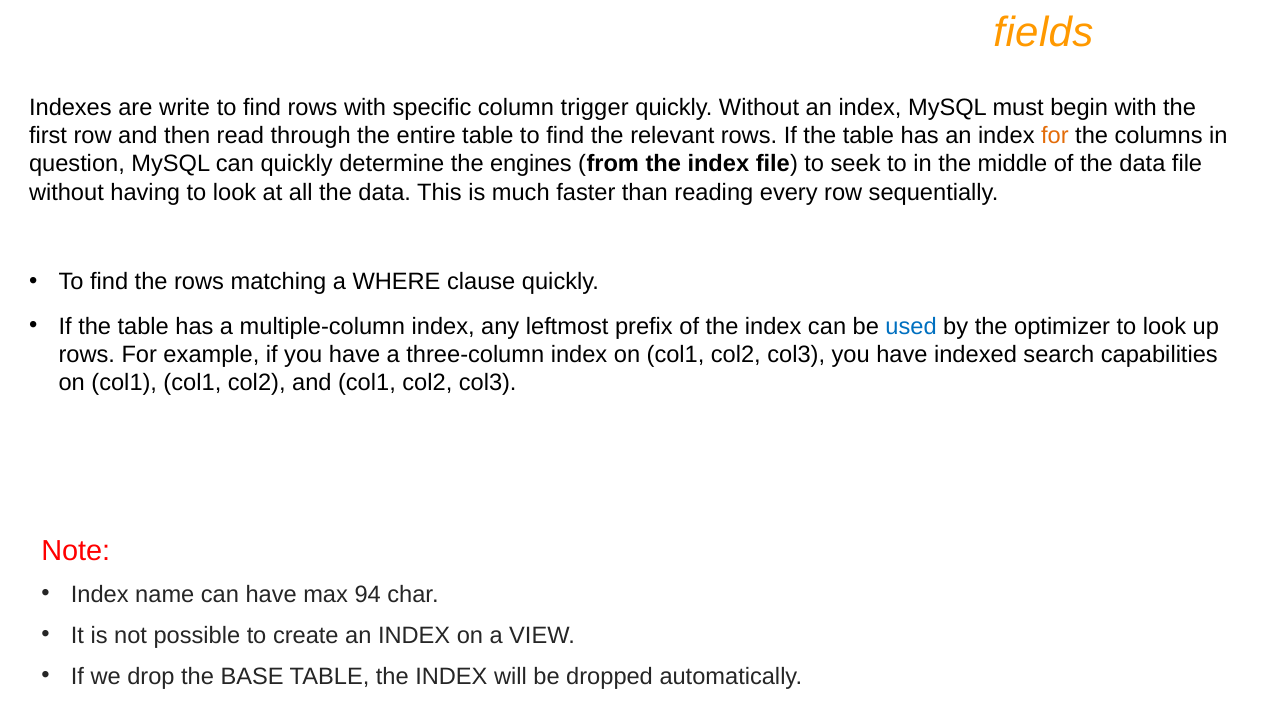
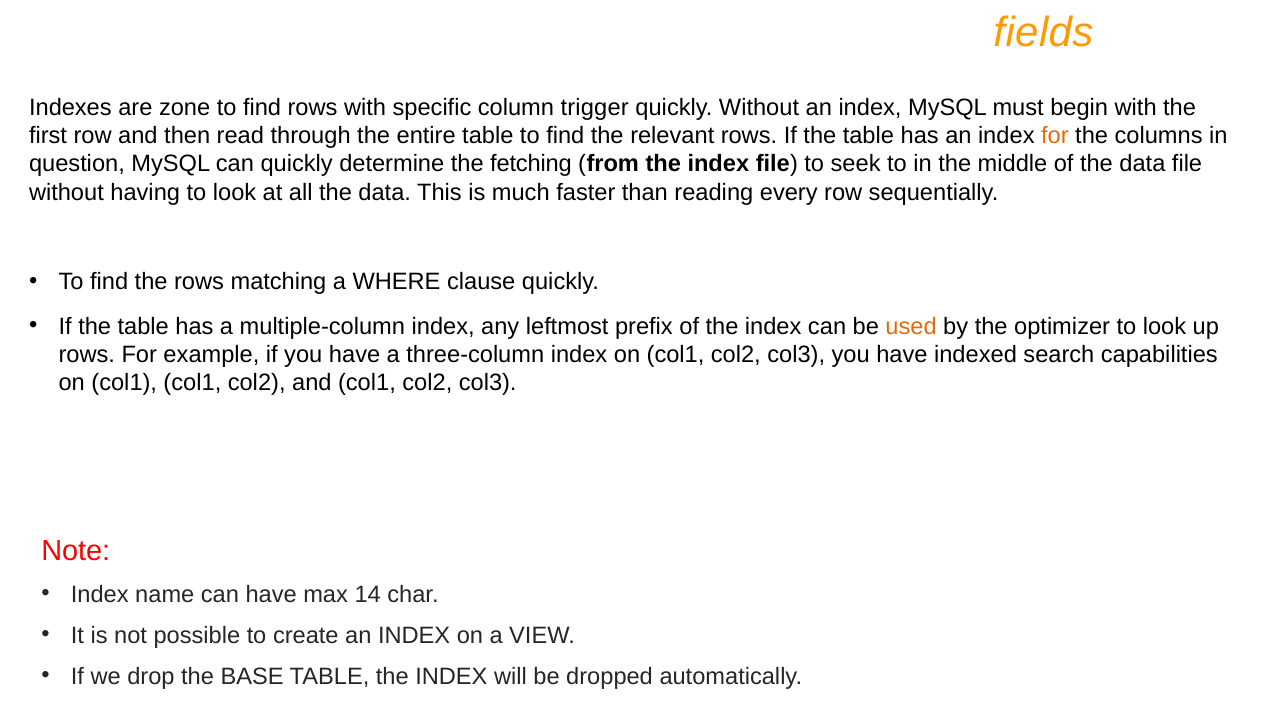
write: write -> zone (185, 107)
engines: engines -> fetching (531, 164)
used colour: blue -> orange (911, 326)
94: 94 -> 14 (368, 594)
